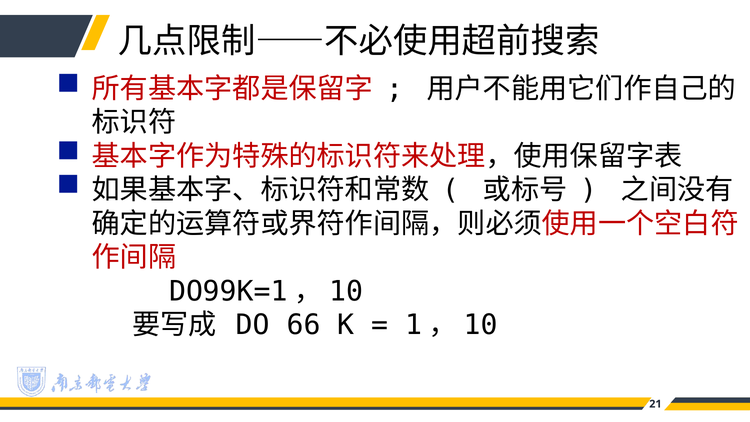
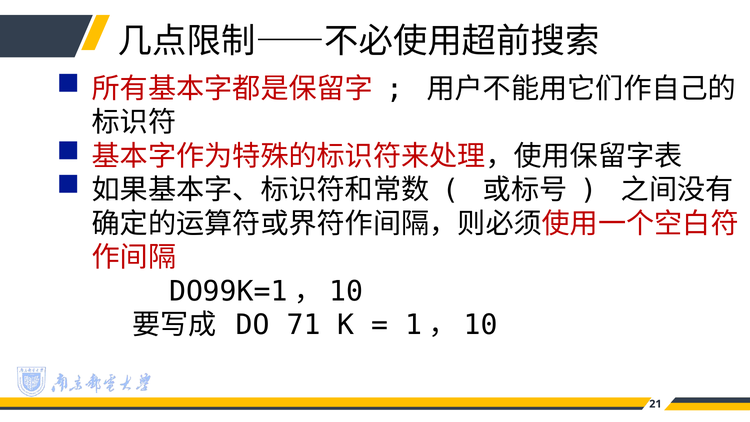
66: 66 -> 71 (304, 325)
